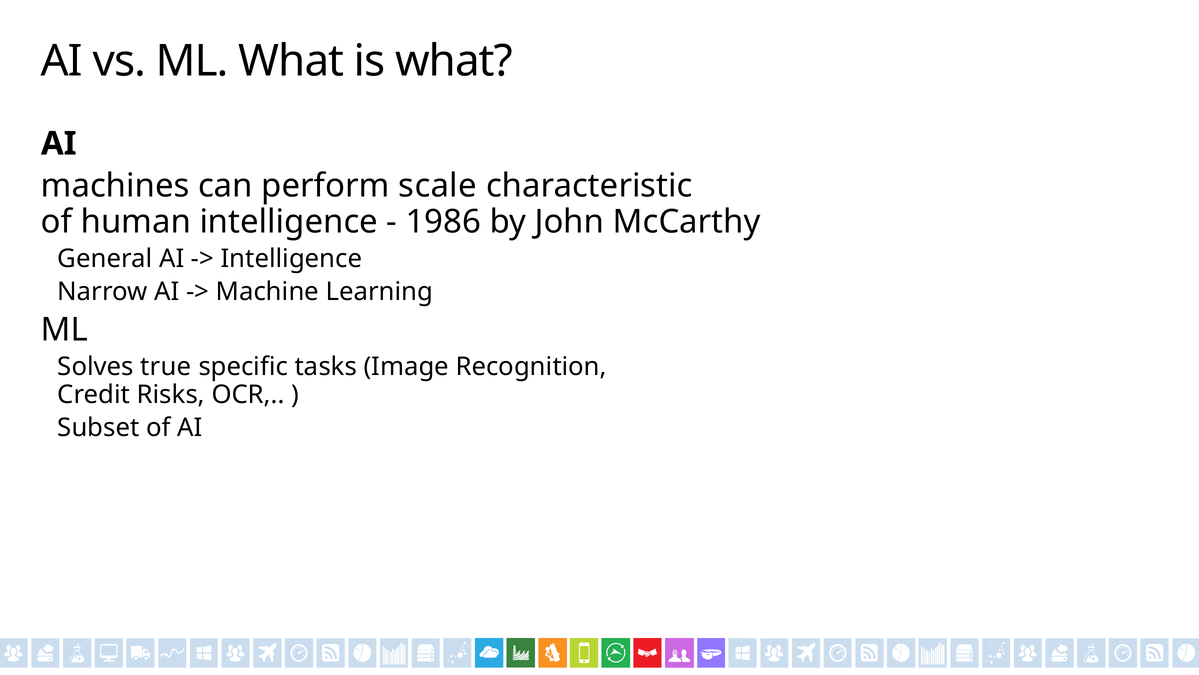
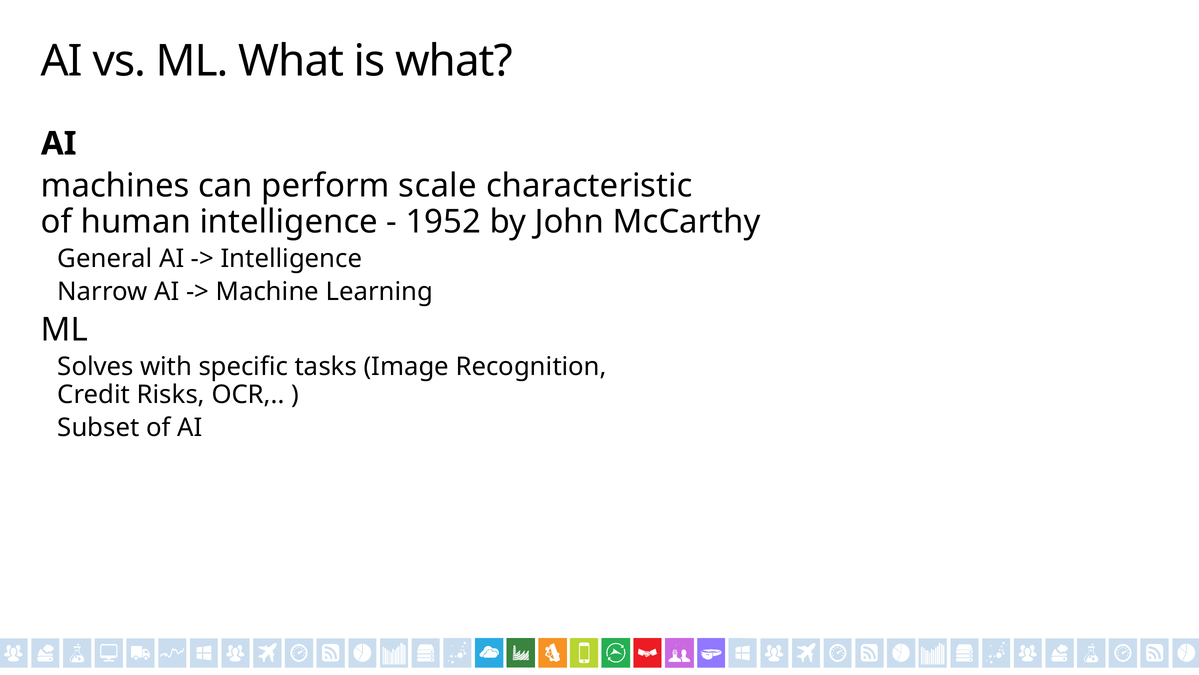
1986: 1986 -> 1952 (443, 222)
true: true -> with (166, 367)
